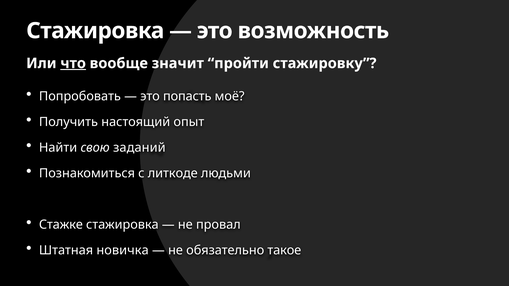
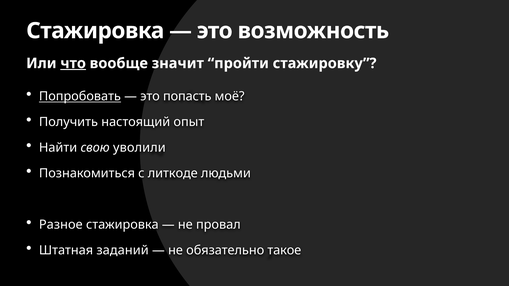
Попробовать underline: none -> present (80, 97)
заданий: заданий -> уволили (139, 148)
Стажке: Стажке -> Разное (61, 225)
новичка: новичка -> заданий (123, 251)
